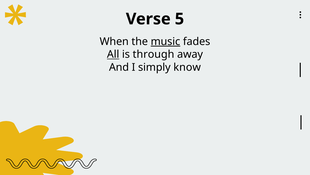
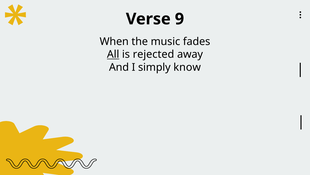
5: 5 -> 9 (179, 19)
music underline: present -> none (165, 41)
through: through -> rejected (153, 54)
